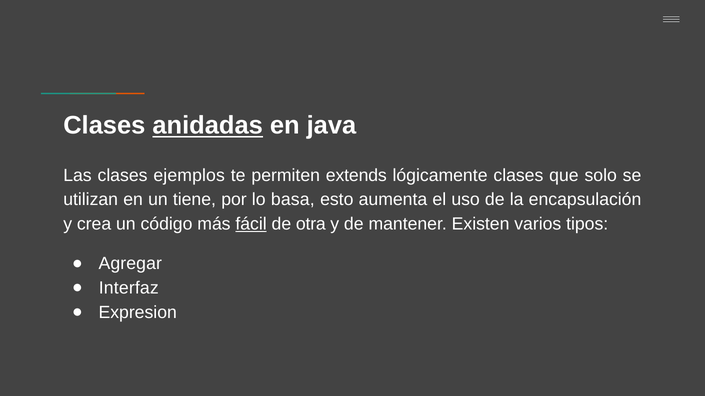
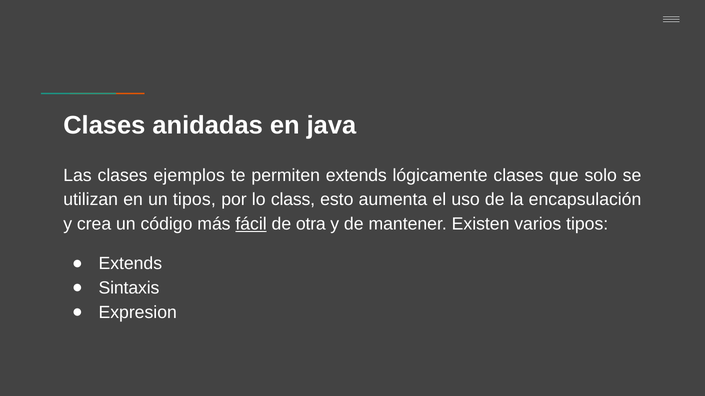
anidadas underline: present -> none (208, 126)
un tiene: tiene -> tipos (194, 200)
basa: basa -> class (293, 200)
Agregar: Agregar -> Extends (130, 264)
Interfaz: Interfaz -> Sintaxis (129, 288)
